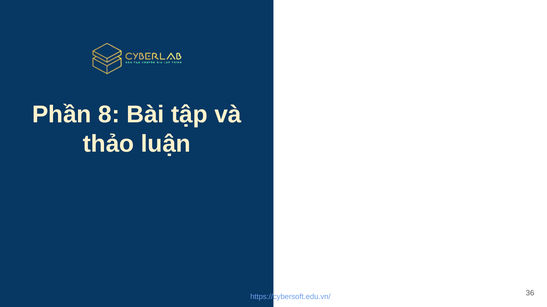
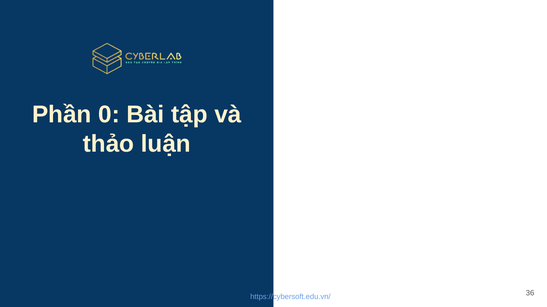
8: 8 -> 0 (109, 115)
